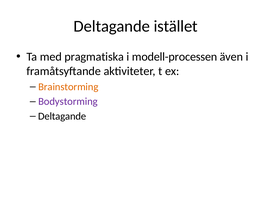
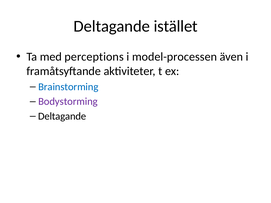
pragmatiska: pragmatiska -> perceptions (94, 57)
modell-processen: modell-processen -> model-processen (175, 57)
Brainstorming colour: orange -> blue (68, 87)
